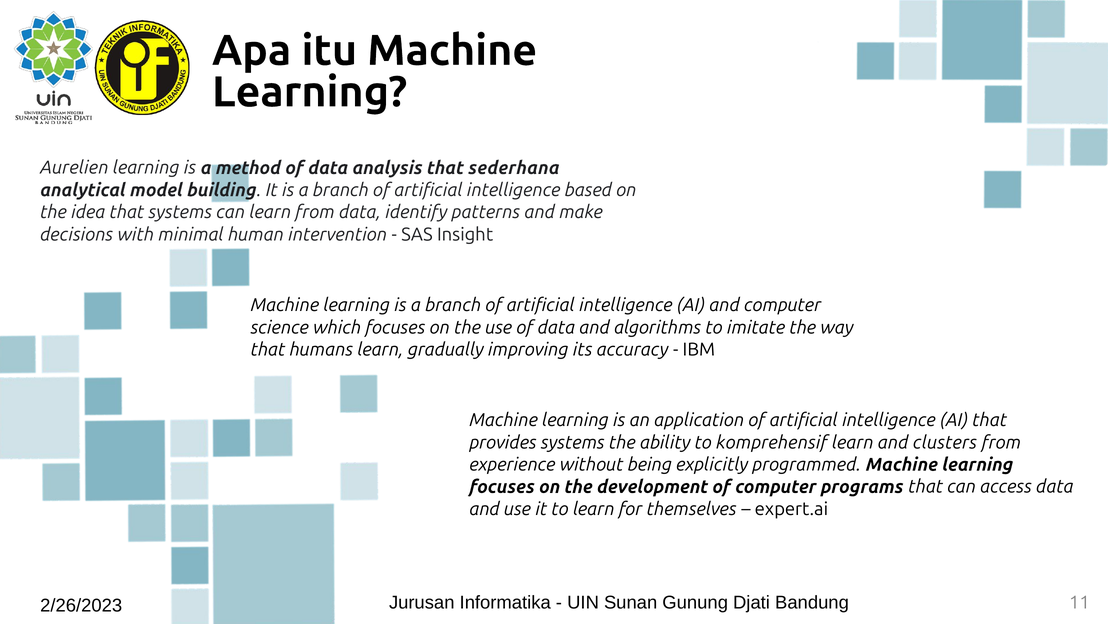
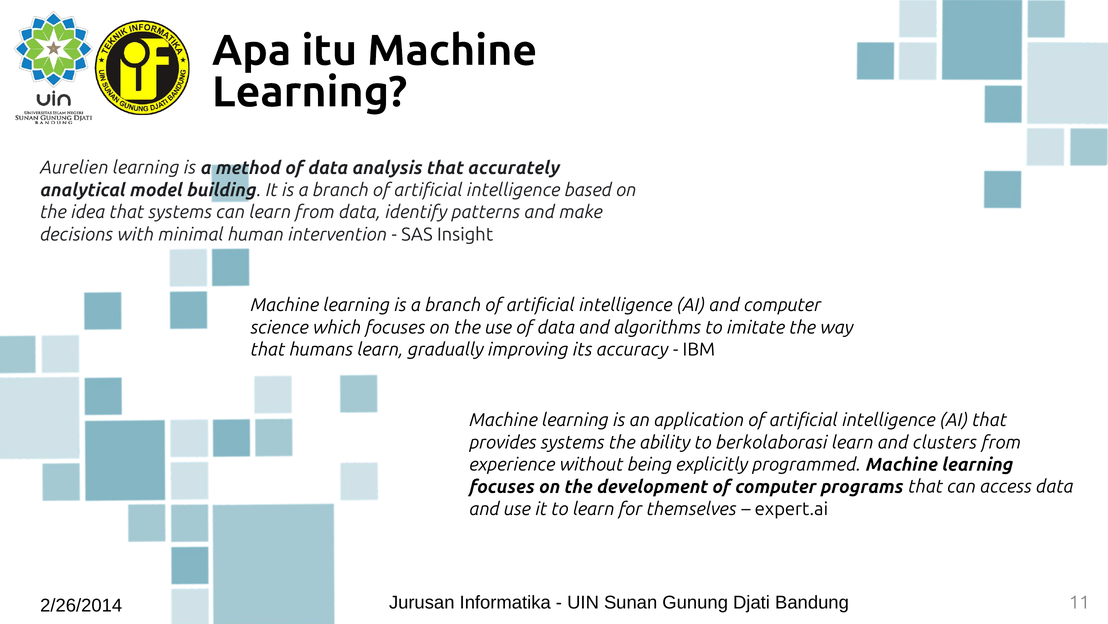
sederhana: sederhana -> accurately (514, 168)
komprehensif: komprehensif -> berkolaborasi (772, 442)
2/26/2023: 2/26/2023 -> 2/26/2014 (81, 605)
